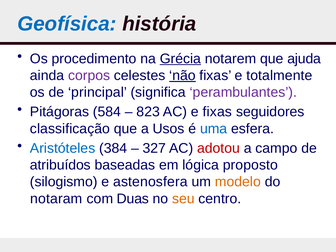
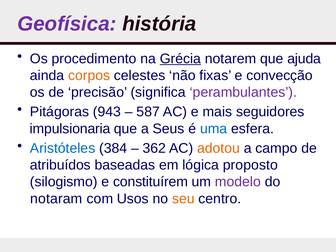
Geofísica colour: blue -> purple (67, 24)
corpos colour: purple -> orange (89, 75)
não underline: present -> none (182, 75)
totalmente: totalmente -> convecção (279, 75)
principal: principal -> precisão (98, 92)
584: 584 -> 943 (107, 112)
823: 823 -> 587 (148, 112)
e fixas: fixas -> mais (217, 112)
classificação: classificação -> impulsionaria (70, 129)
Usos: Usos -> Seus (169, 129)
327: 327 -> 362 (154, 148)
adotou colour: red -> orange (218, 148)
astenosfera: astenosfera -> constituírem (151, 182)
modelo colour: orange -> purple (238, 182)
Duas: Duas -> Usos (133, 199)
